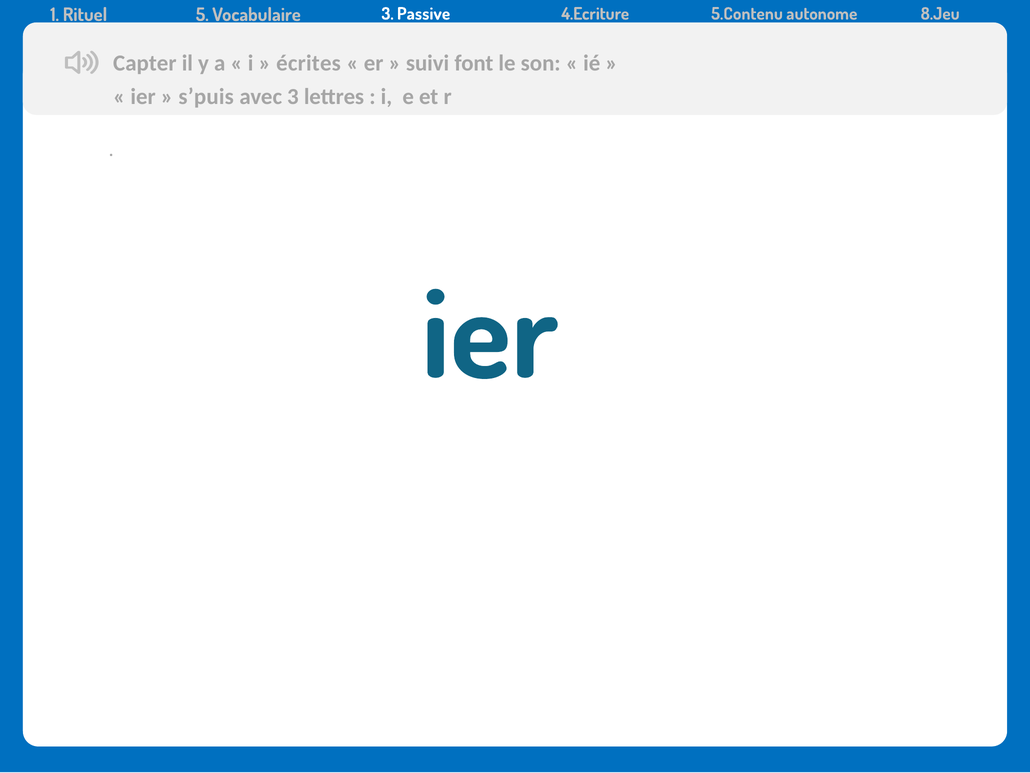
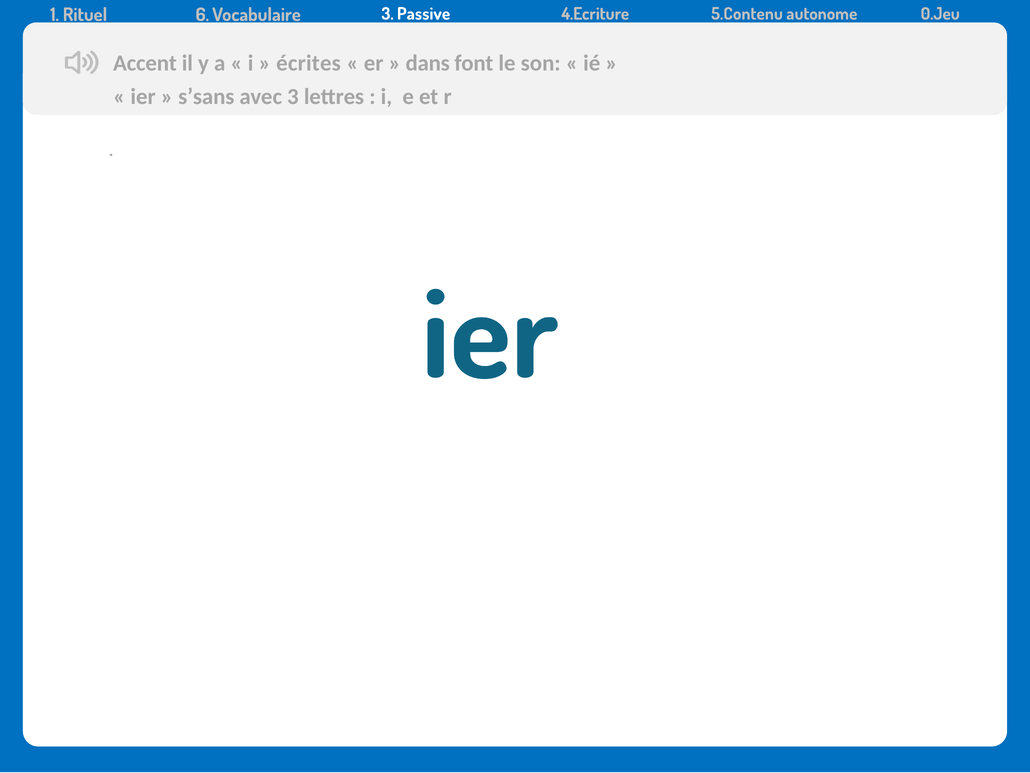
5: 5 -> 6 (202, 15)
8.Jeu: 8.Jeu -> 0.Jeu (940, 14)
Capter: Capter -> Accent (145, 63)
suivi: suivi -> dans (428, 63)
s’puis: s’puis -> s’sans (206, 96)
